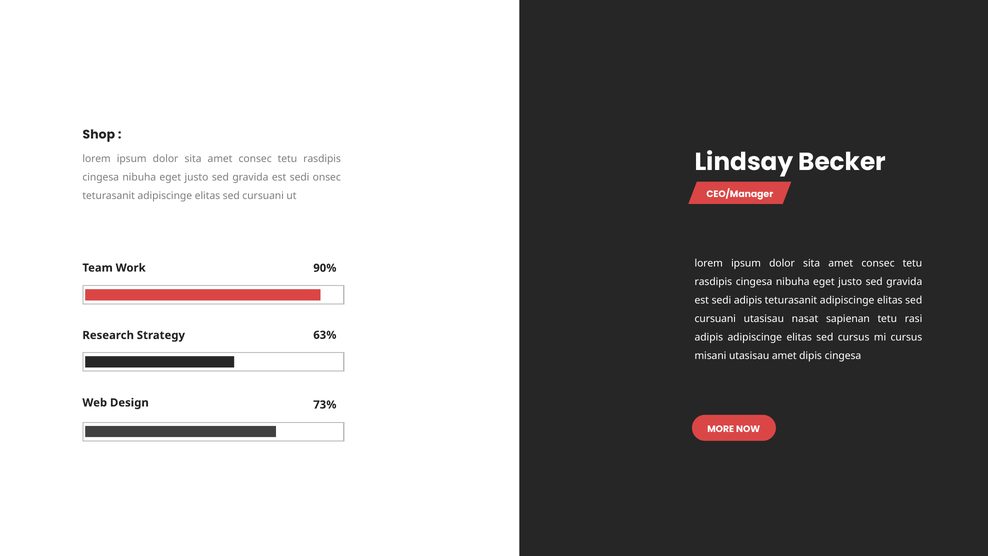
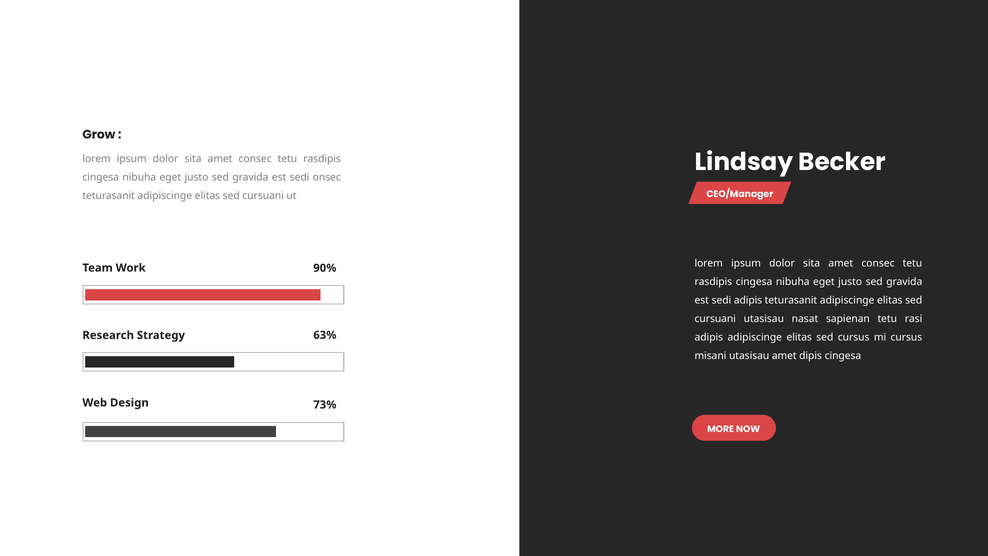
Shop: Shop -> Grow (99, 134)
